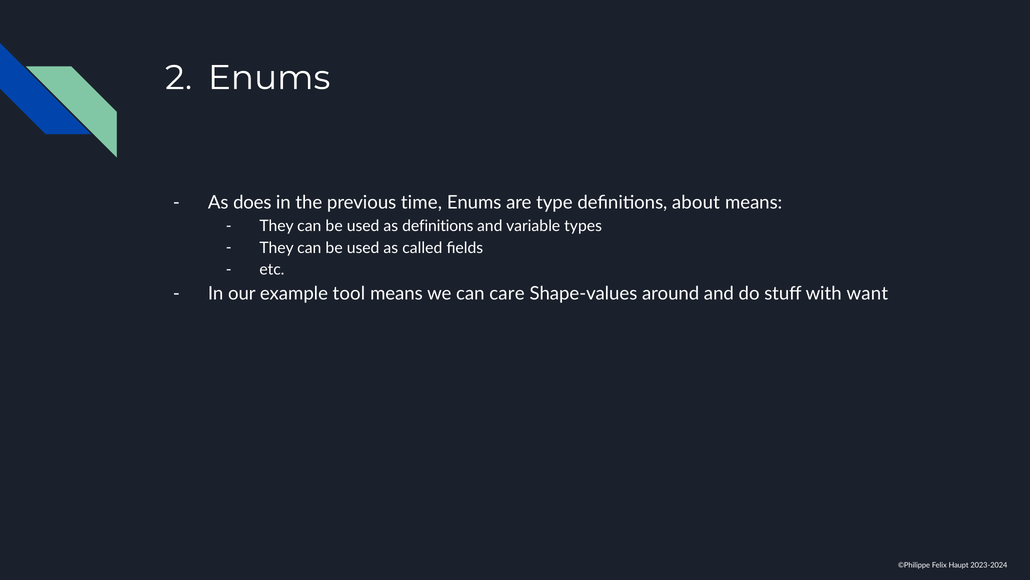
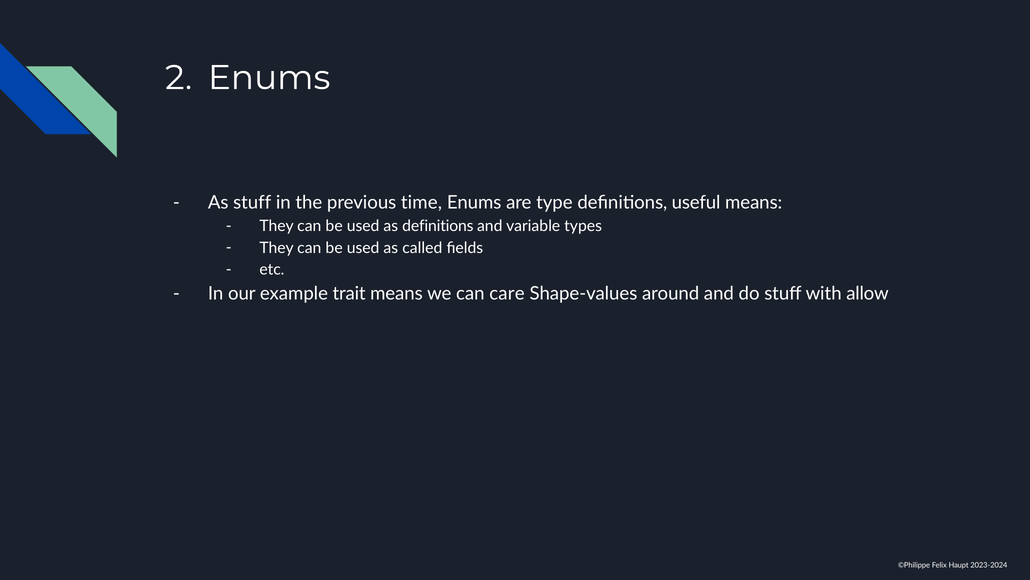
As does: does -> stuff (252, 203)
about: about -> useful (696, 203)
tool: tool -> trait (349, 293)
want: want -> allow (867, 293)
